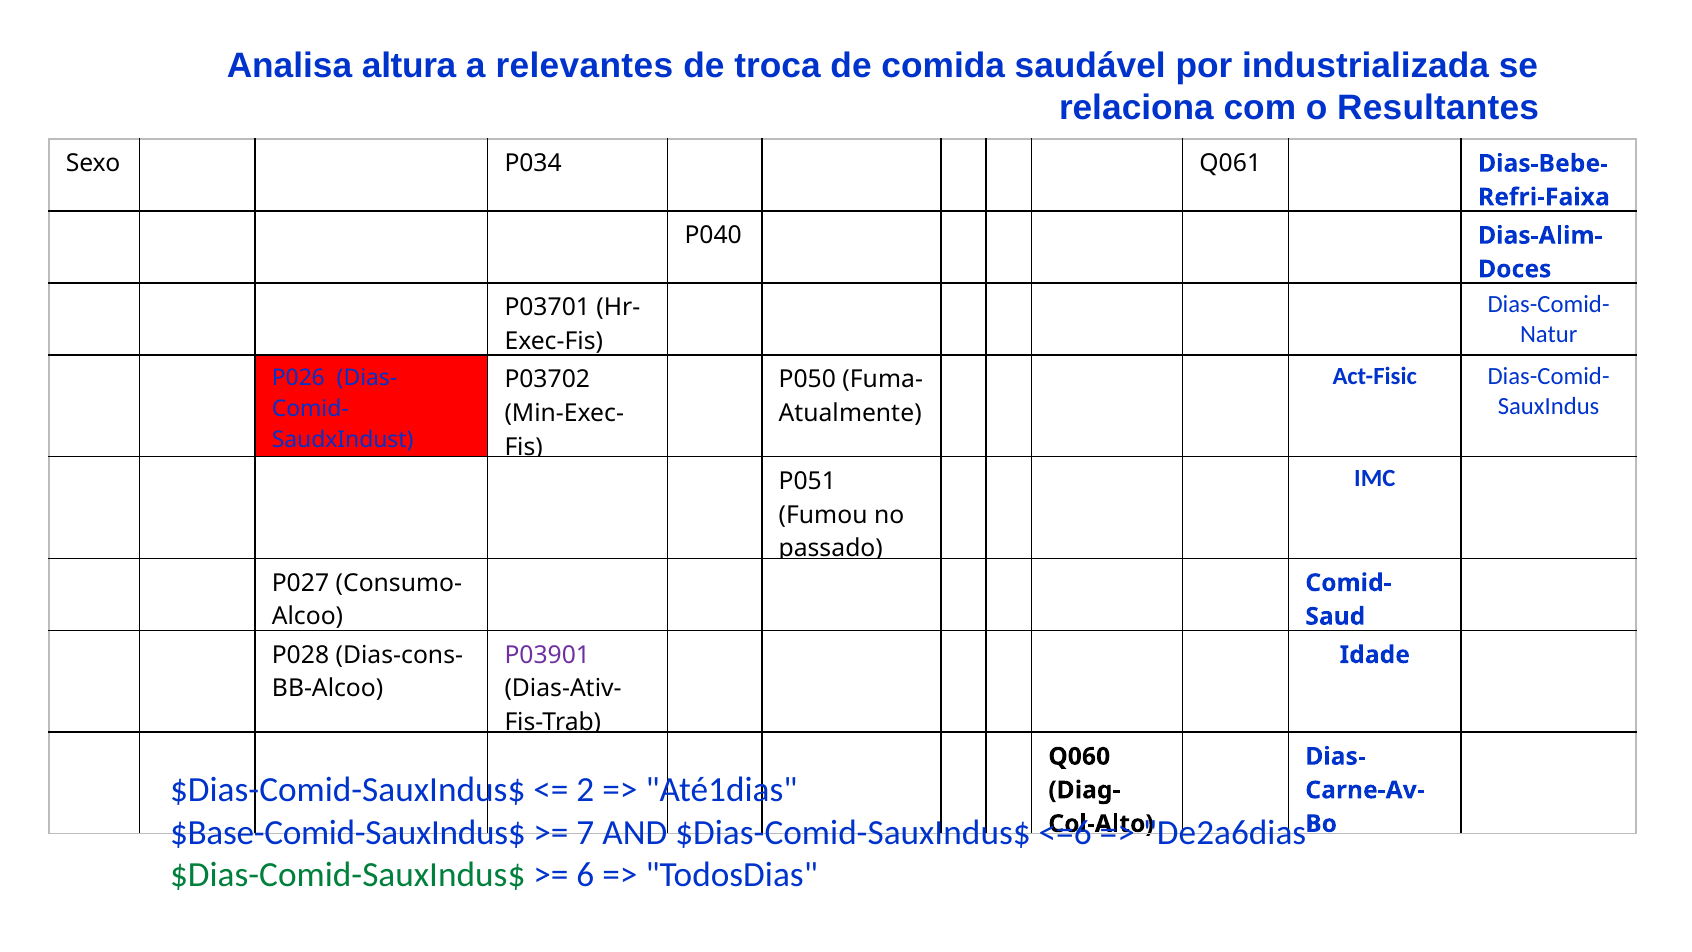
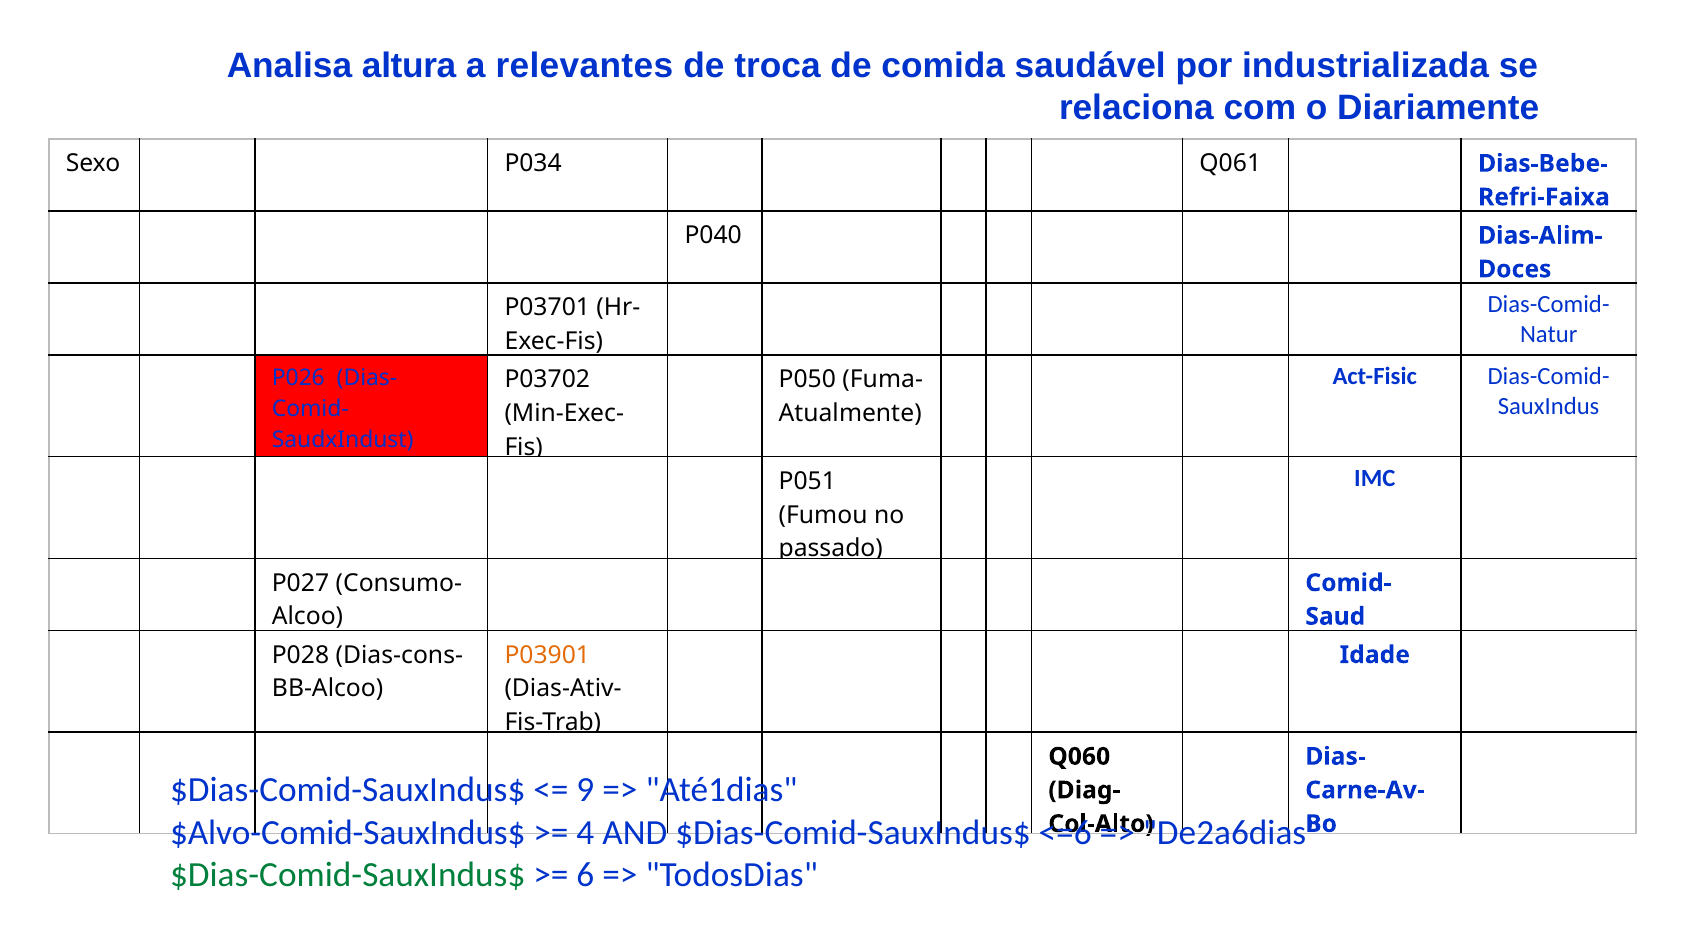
Resultantes: Resultantes -> Diariamente (1438, 108)
P03901 colour: purple -> orange (547, 655)
2: 2 -> 9 (585, 790)
$Base-Comid-SauxIndus$: $Base-Comid-SauxIndus$ -> $Alvo-Comid-SauxIndus$ (348, 832)
7: 7 -> 4 (585, 832)
